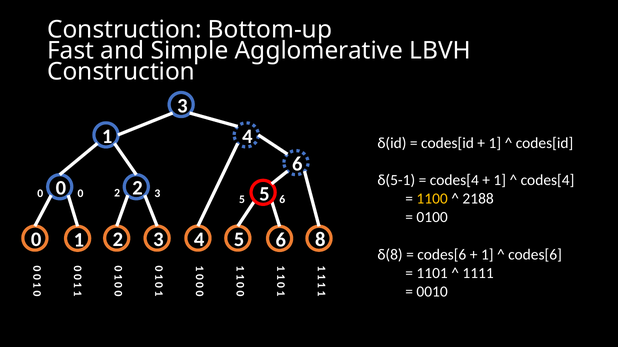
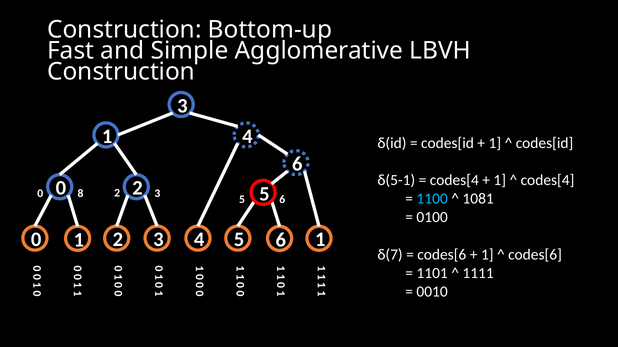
0: 0 -> 8 (80, 194)
1100 colour: yellow -> light blue (432, 199)
2188: 2188 -> 1081 (478, 199)
6 8: 8 -> 1 (320, 240)
δ(8: δ(8 -> δ(7 (390, 255)
